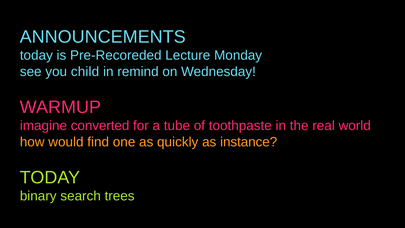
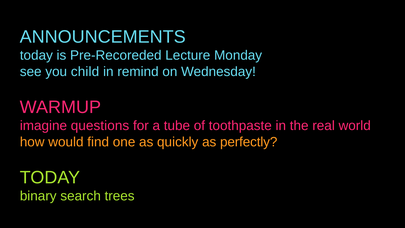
converted: converted -> questions (100, 126)
instance: instance -> perfectly (249, 142)
